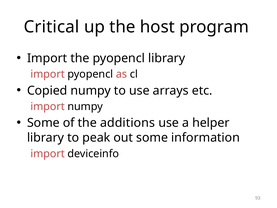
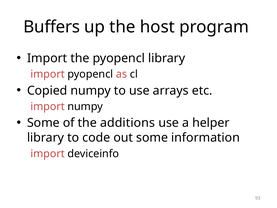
Critical: Critical -> Buffers (52, 27)
peak: peak -> code (96, 138)
